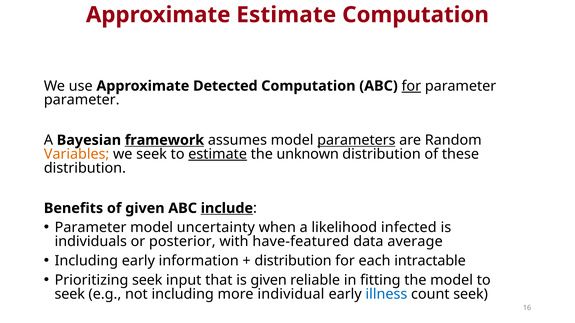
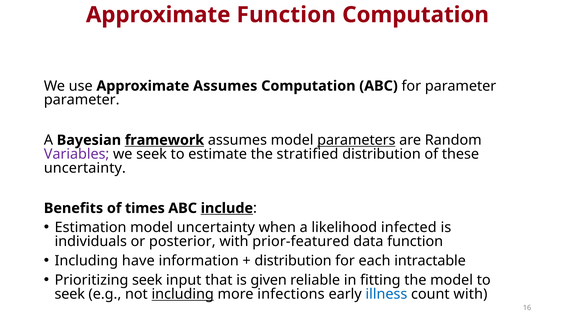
Approximate Estimate: Estimate -> Function (286, 15)
Approximate Detected: Detected -> Assumes (225, 86)
for underline: present -> none (411, 86)
Variables colour: orange -> purple (77, 154)
estimate underline: present -> none (218, 154)
unknown: unknown -> stratified (308, 154)
distribution: distribution -> uncertainty (85, 168)
of given: given -> times (145, 209)
Parameter: Parameter -> Estimation (91, 228)
have-featured: have-featured -> prior-featured (301, 242)
data average: average -> function (415, 242)
Including early: early -> have (138, 261)
including underline: none -> present (183, 295)
individual: individual -> infections (291, 295)
count seek: seek -> with (470, 295)
